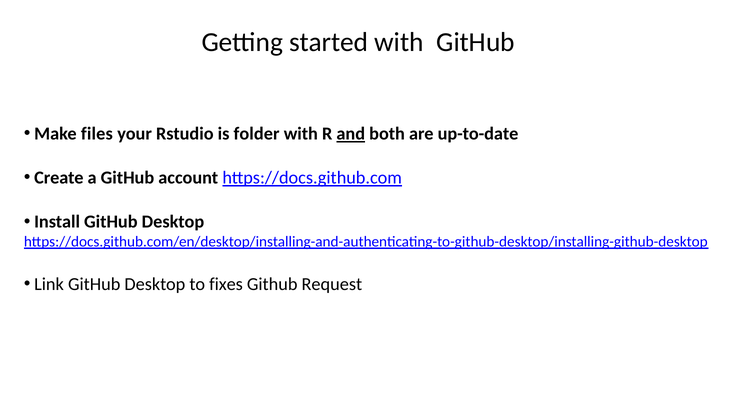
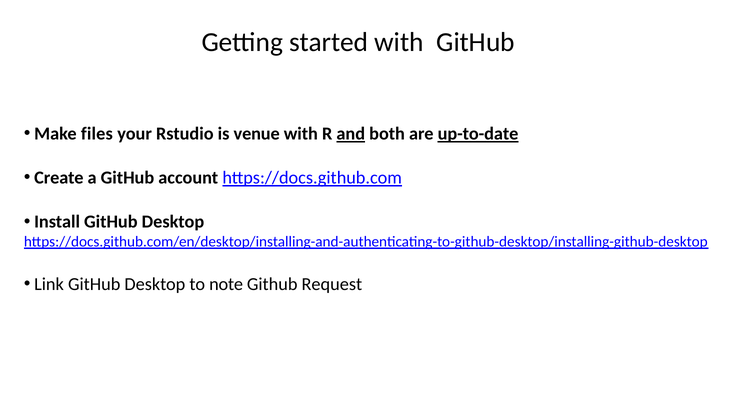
folder: folder -> venue (257, 134)
up-to-date underline: none -> present (478, 134)
fixes: fixes -> note (226, 285)
